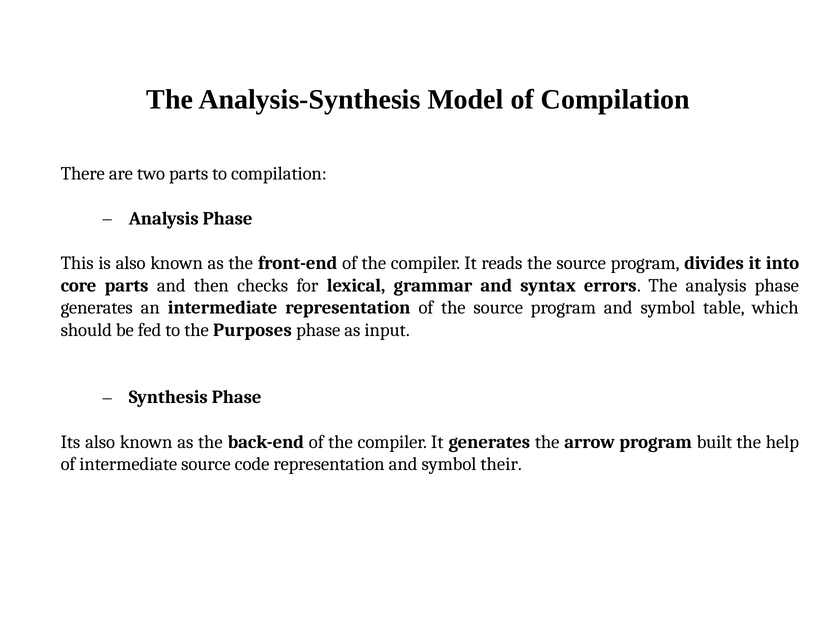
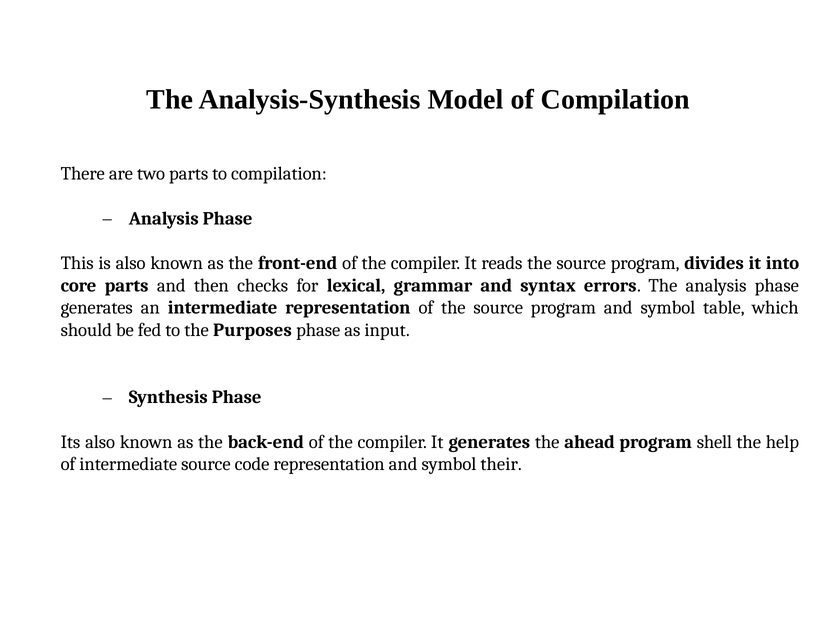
arrow: arrow -> ahead (590, 442)
built: built -> shell (714, 442)
